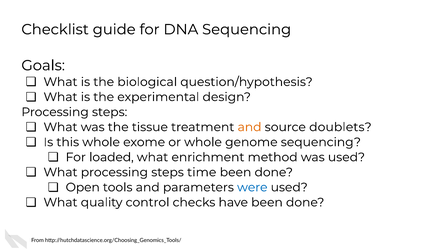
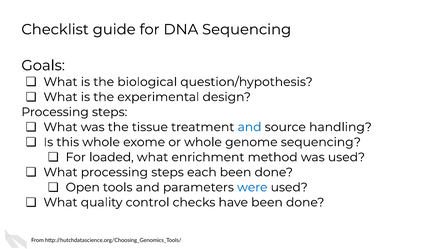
and colour: orange -> blue (250, 127)
doublets: doublets -> handling (340, 127)
time: time -> each (202, 172)
